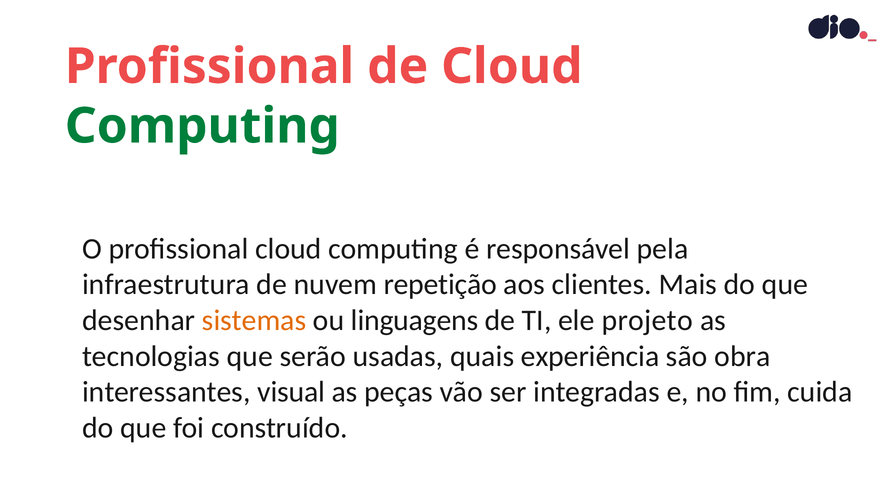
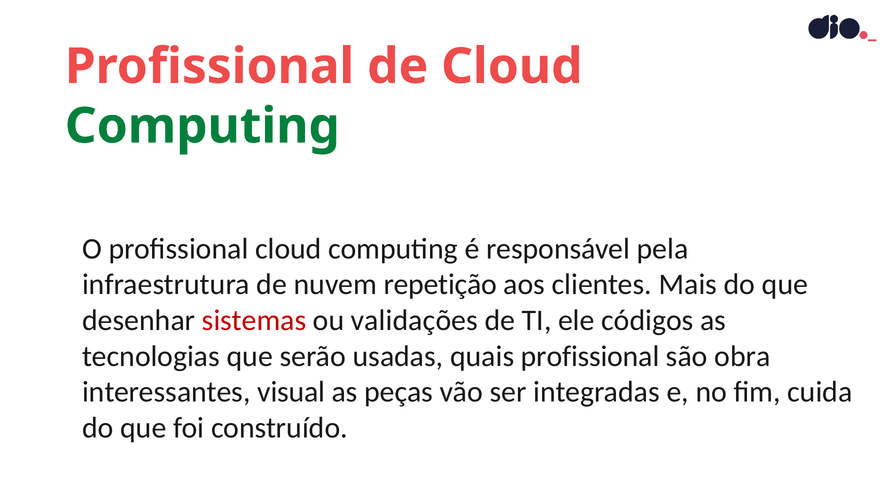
sistemas colour: orange -> red (254, 321)
linguagens: linguagens -> validações (414, 321)
projeto: projeto -> códigos (647, 321)
quais experiência: experiência -> profissional (590, 357)
